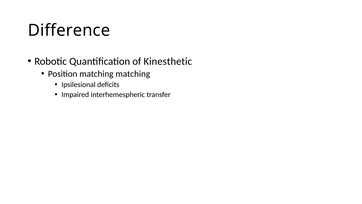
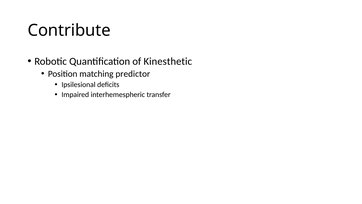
Difference: Difference -> Contribute (69, 30)
matching matching: matching -> predictor (133, 74)
